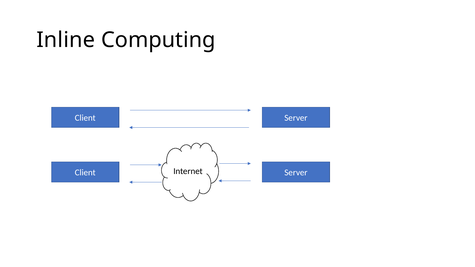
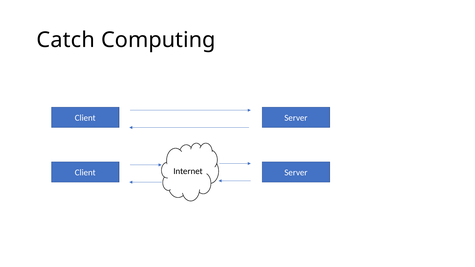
Inline: Inline -> Catch (66, 40)
